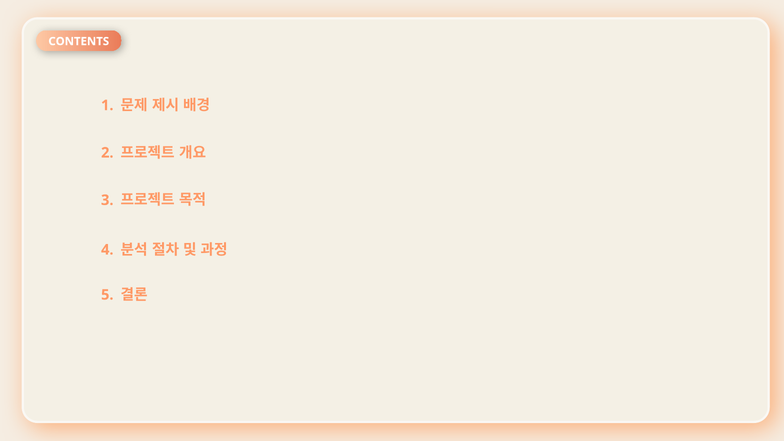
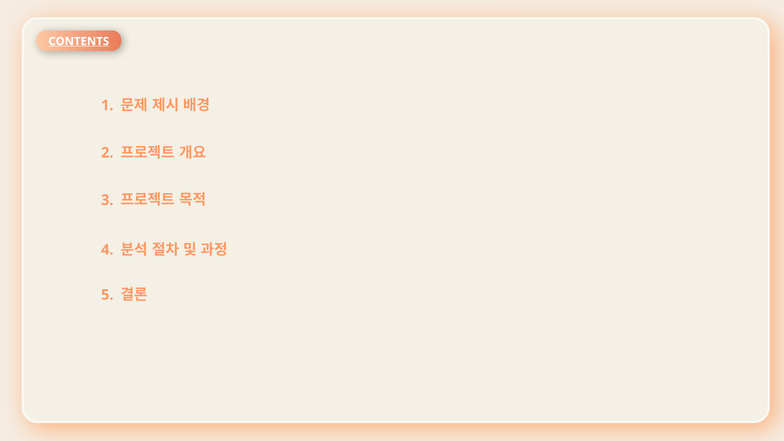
CONTENTS underline: none -> present (79, 41)
